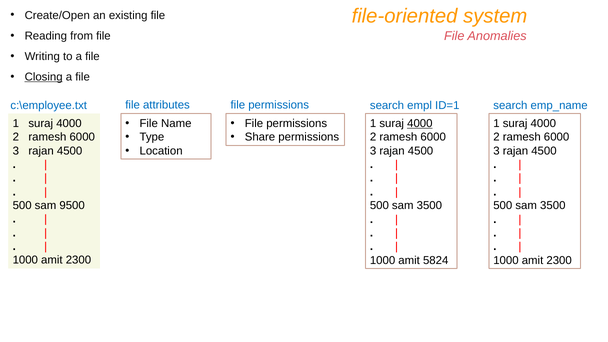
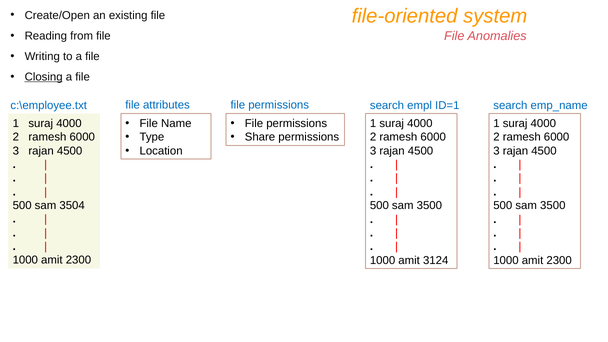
4000 underline: present -> none (420, 124)
9500: 9500 -> 3504 (72, 205)
5824: 5824 -> 3124 (436, 260)
